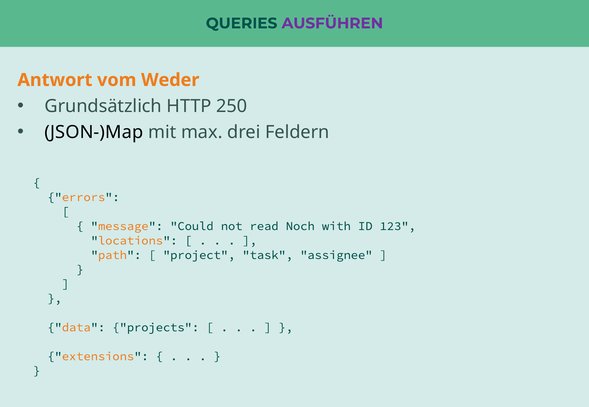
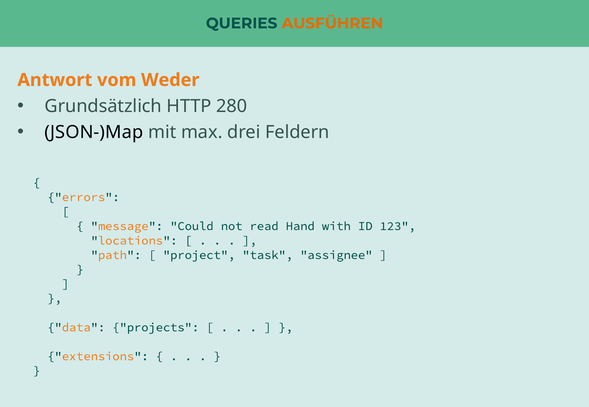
AUSFÜHREN colour: purple -> orange (332, 23)
250: 250 -> 280 (232, 106)
Noch: Noch -> Hand (300, 226)
